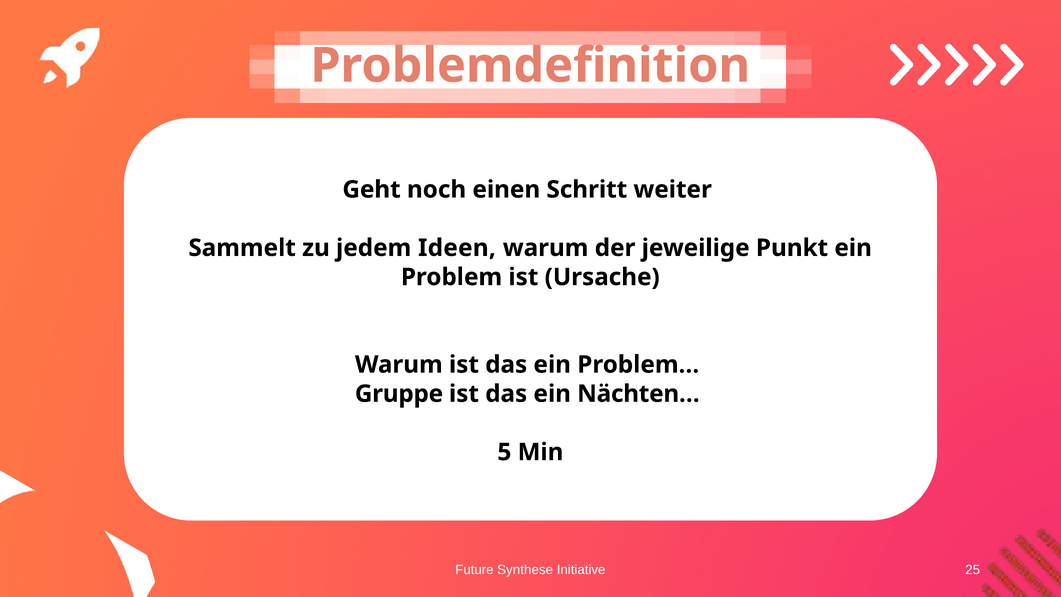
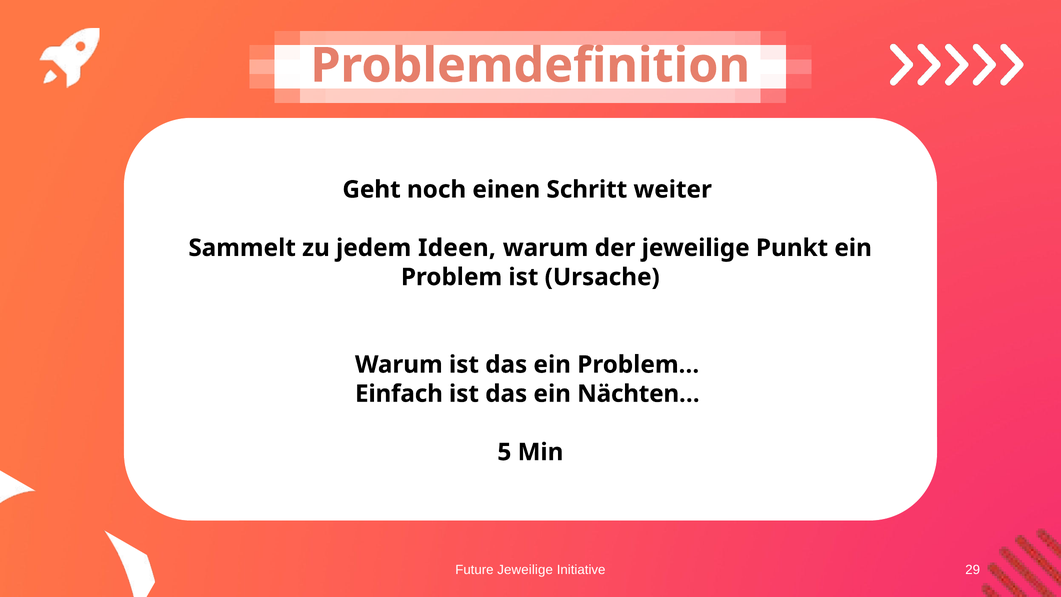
Gruppe: Gruppe -> Einfach (399, 394)
Future Synthese: Synthese -> Jeweilige (525, 570)
25: 25 -> 29 (973, 570)
